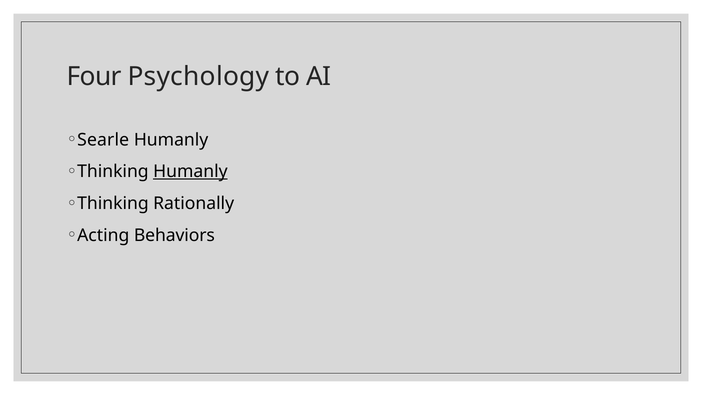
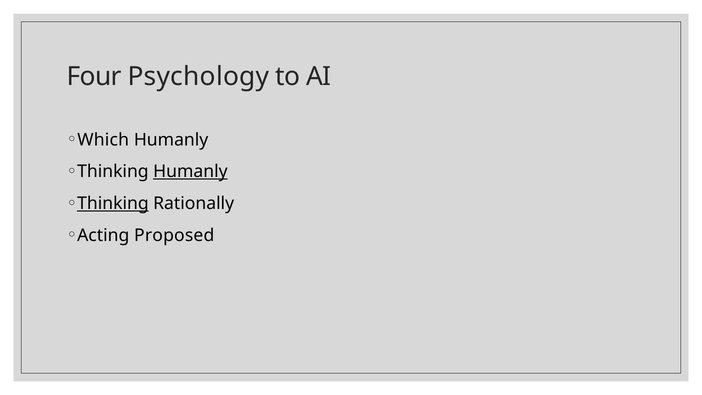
Searle: Searle -> Which (103, 140)
Thinking underline: none -> present (113, 203)
Behaviors: Behaviors -> Proposed (174, 235)
